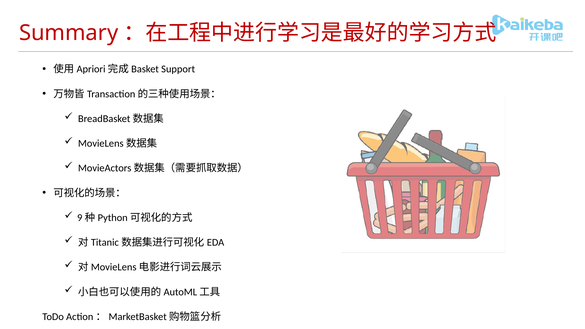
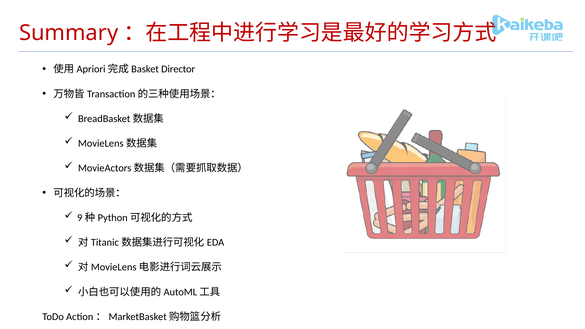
Support: Support -> Director (178, 69)
